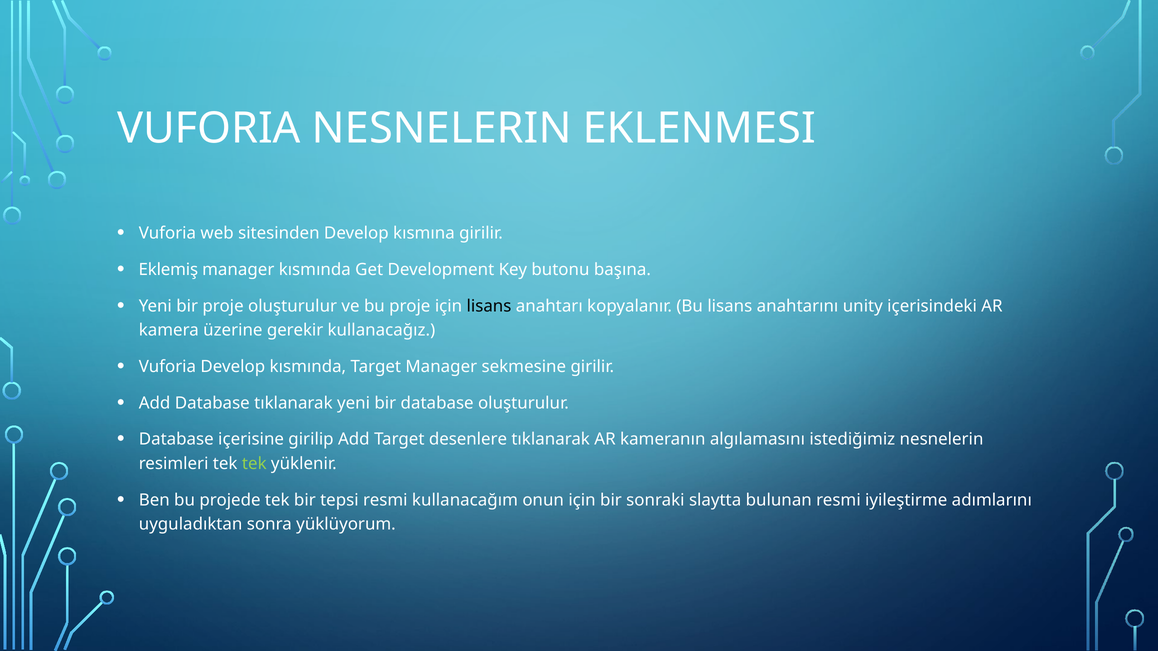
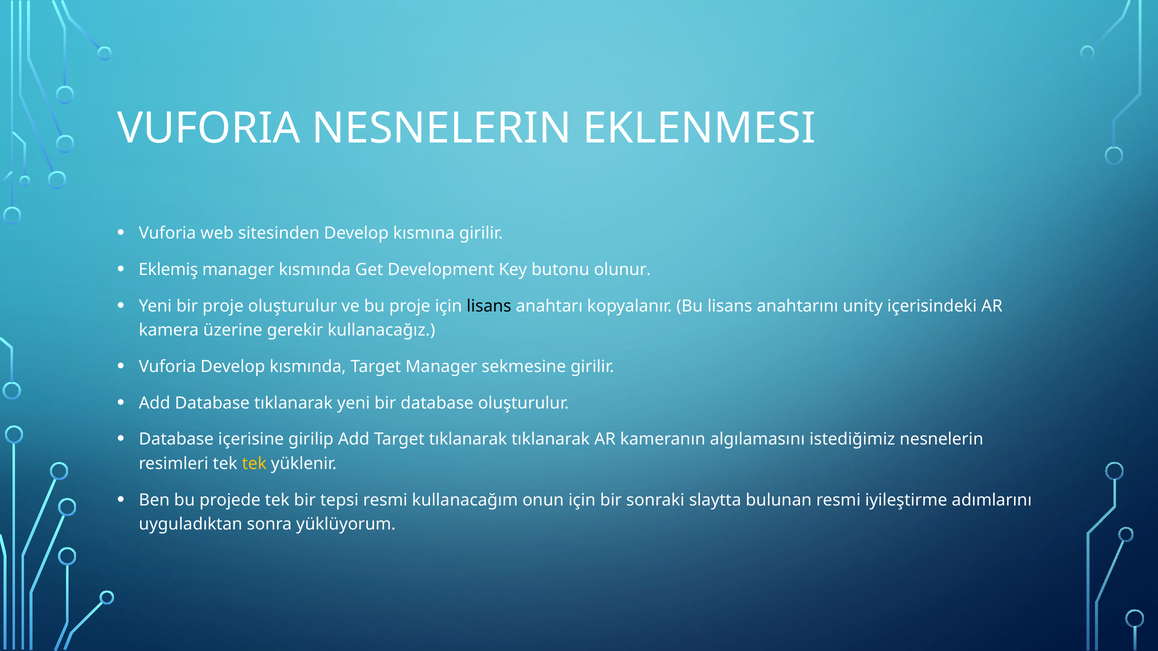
başına: başına -> olunur (622, 270)
Target desenlere: desenlere -> tıklanarak (468, 440)
tek colour: light green -> yellow (254, 464)
